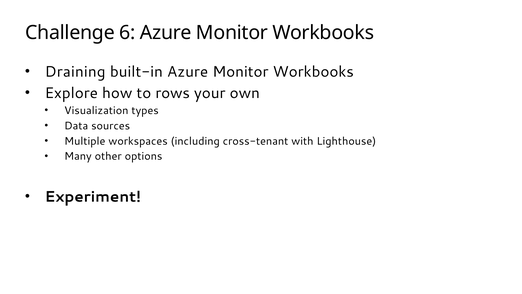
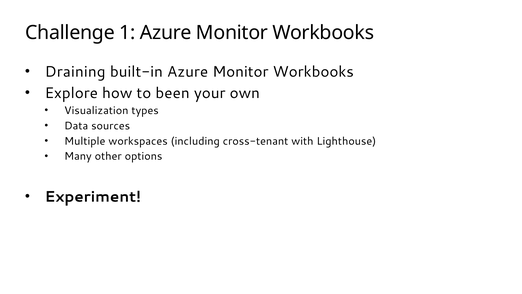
6: 6 -> 1 (127, 33)
rows: rows -> been (173, 93)
